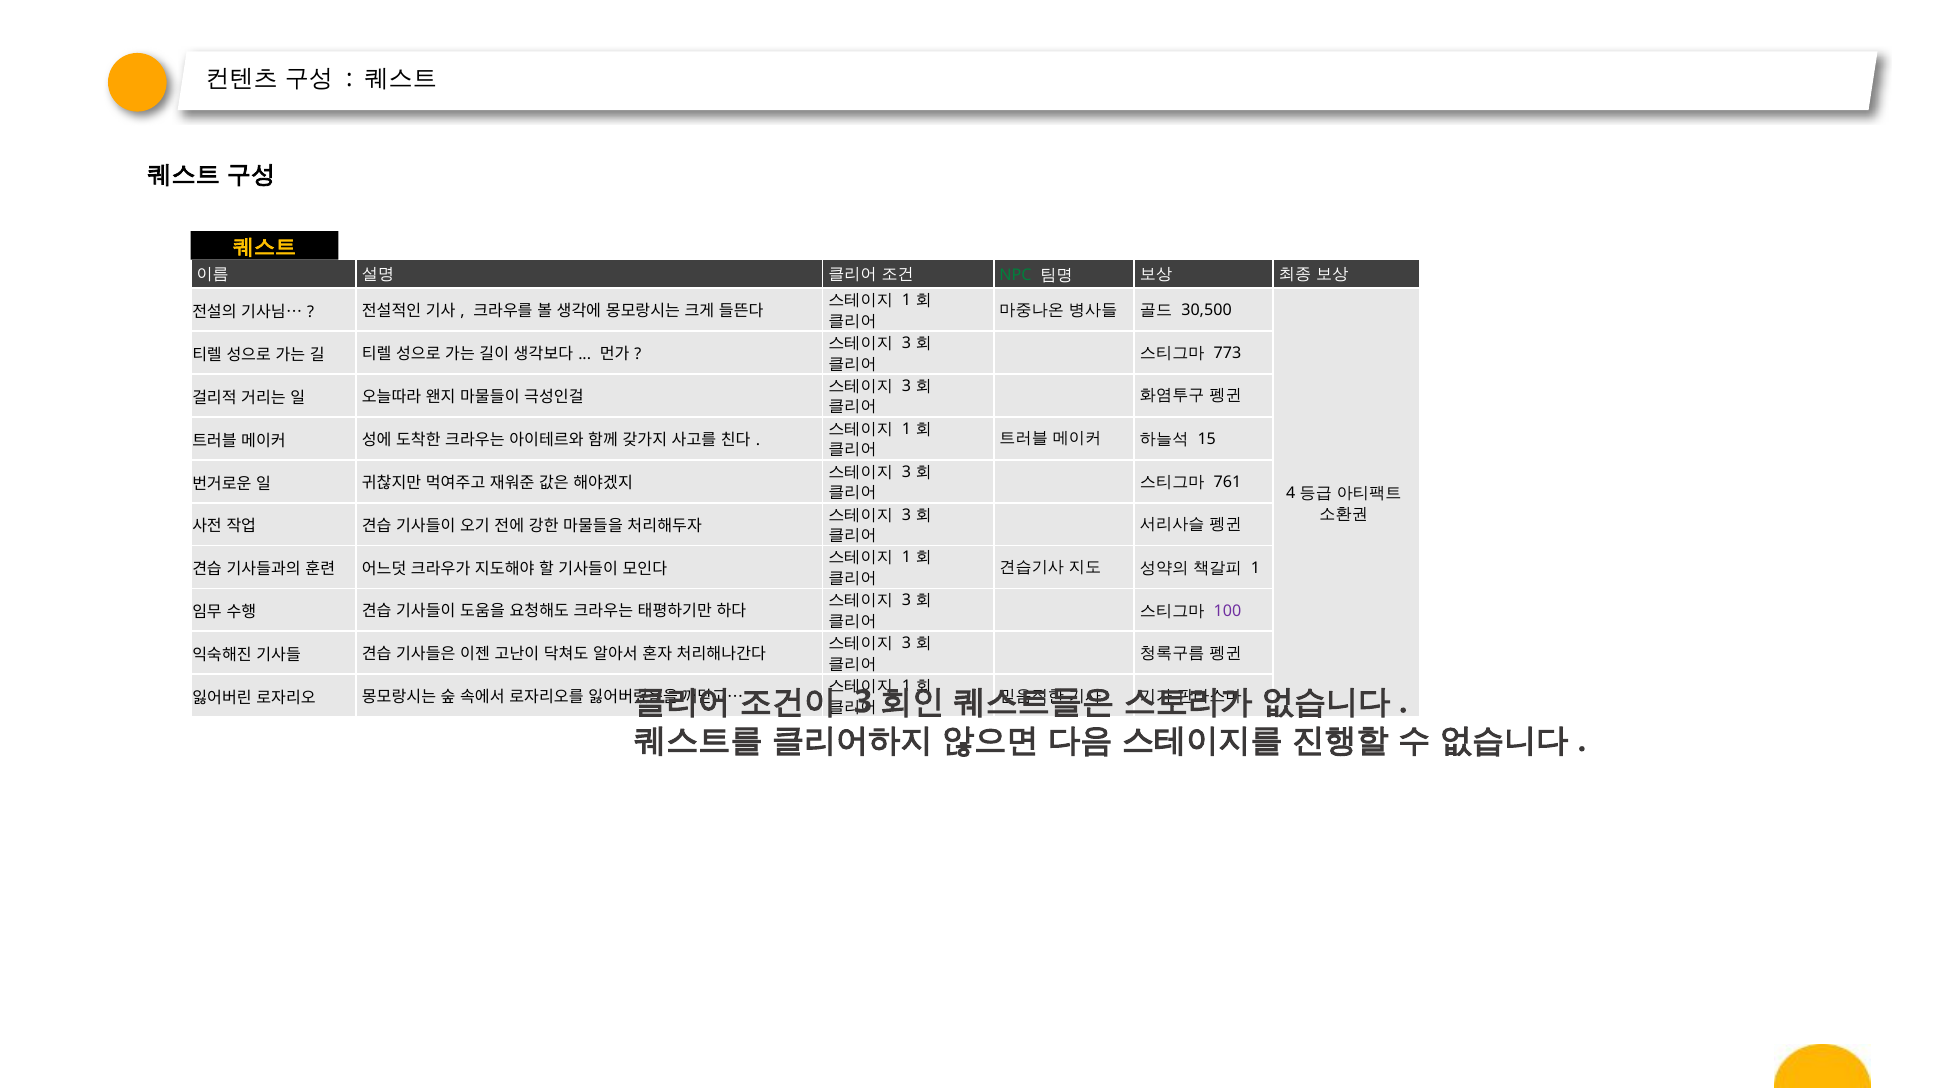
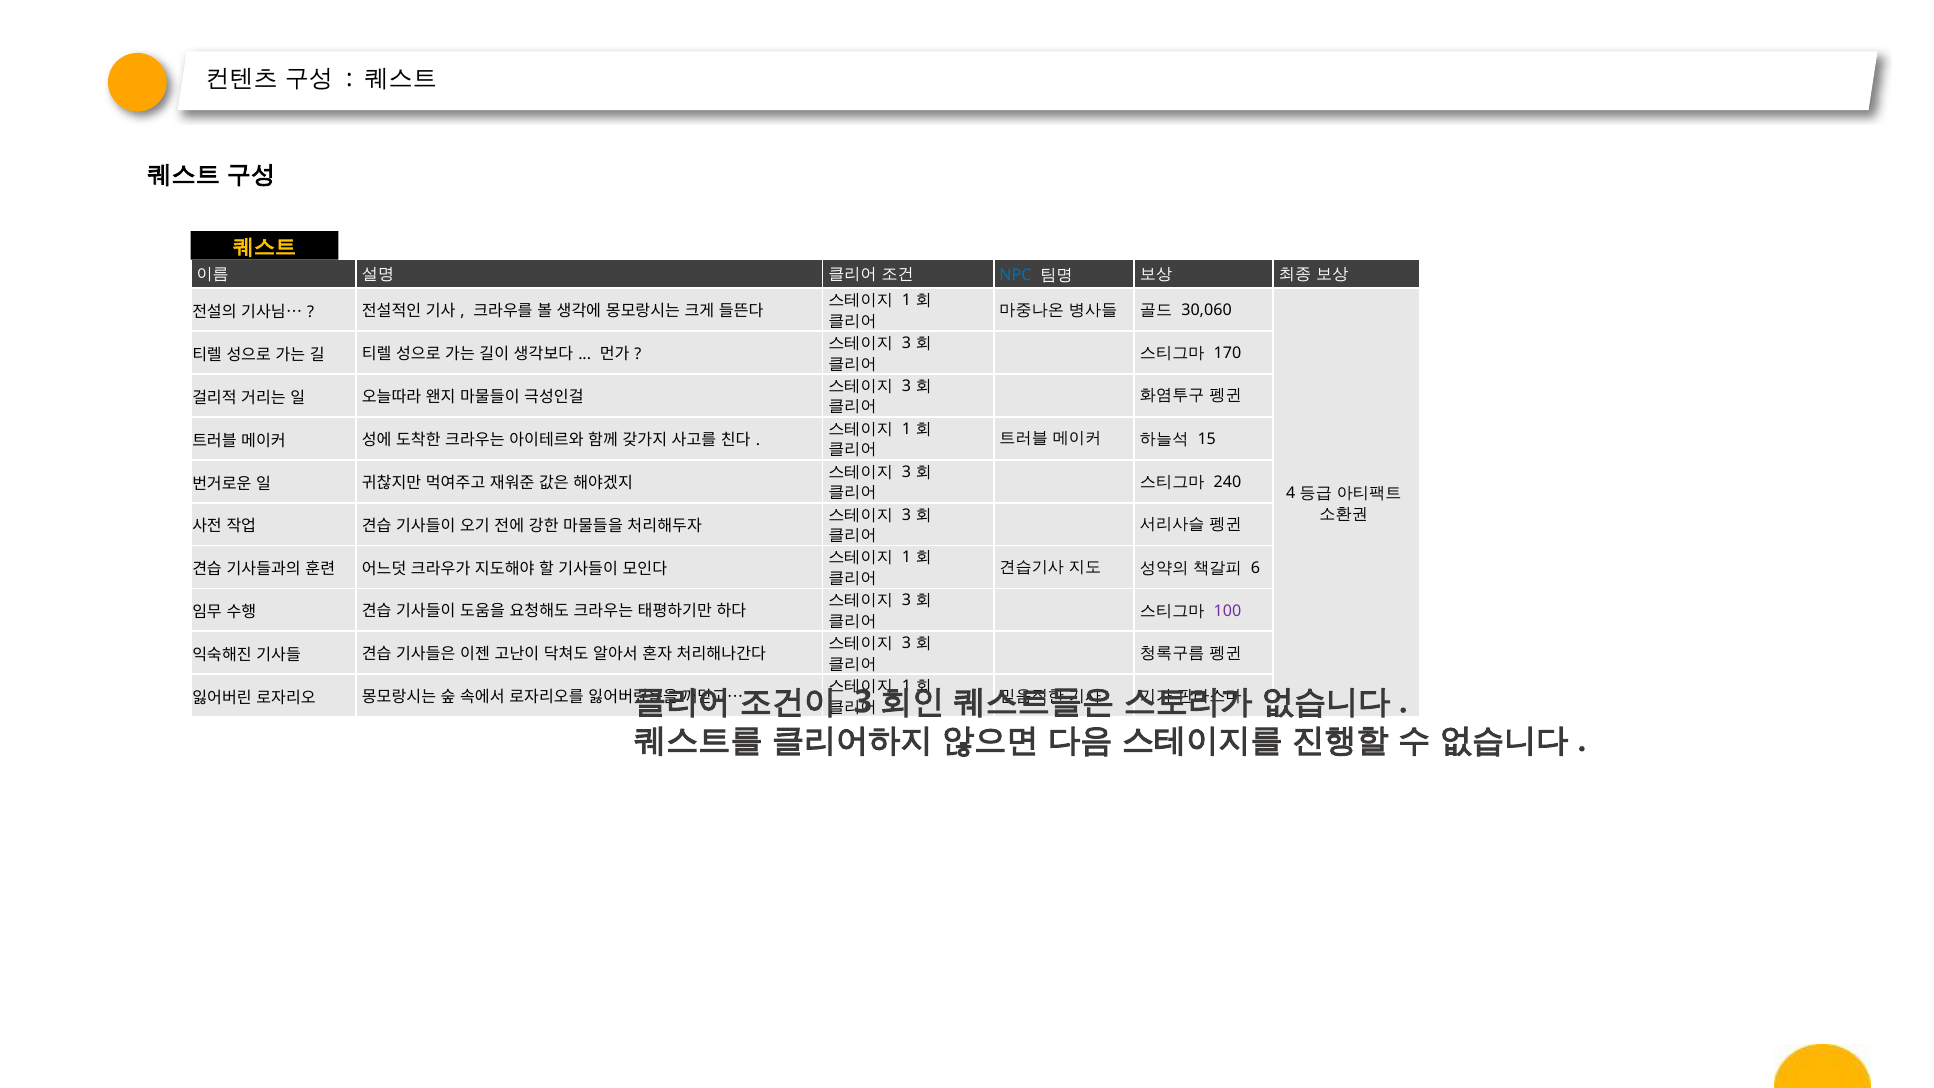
NPC colour: green -> blue (1016, 275)
30,500: 30,500 -> 30,060 (1207, 311)
773: 773 -> 170 (1227, 353)
761: 761 -> 240 (1227, 482)
1: 1 -> 6 (1256, 568)
